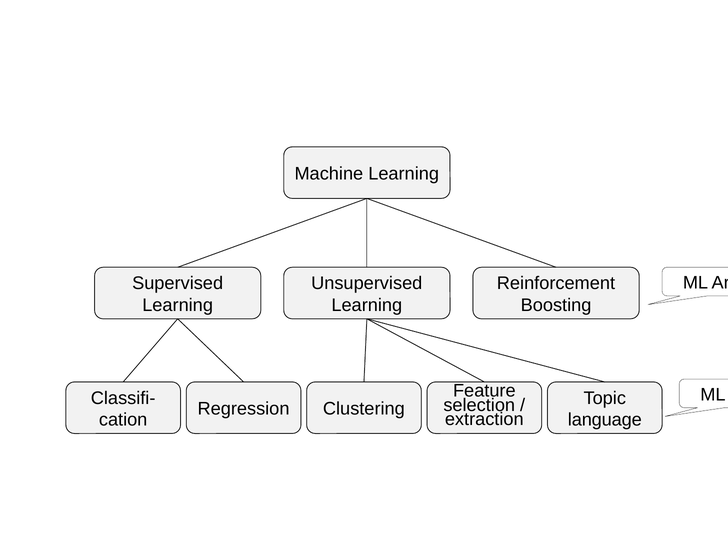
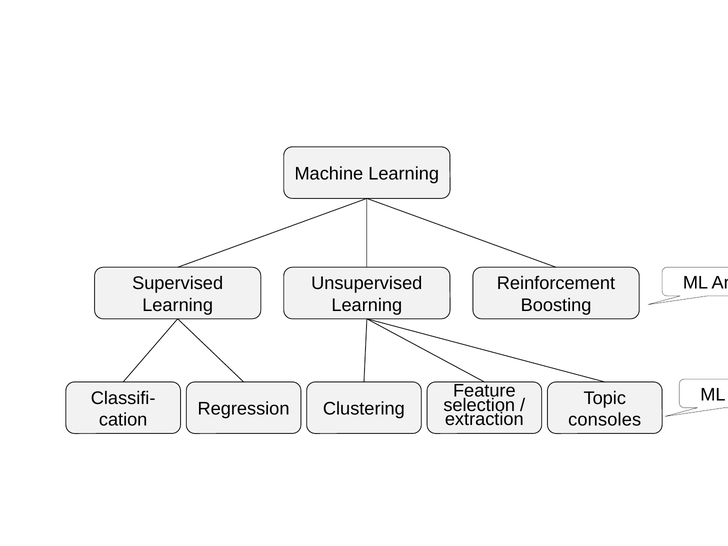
language: language -> consoles (605, 420)
